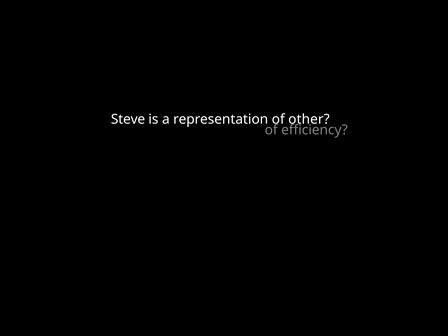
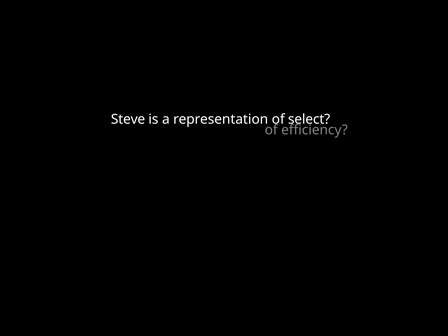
other: other -> select (309, 119)
